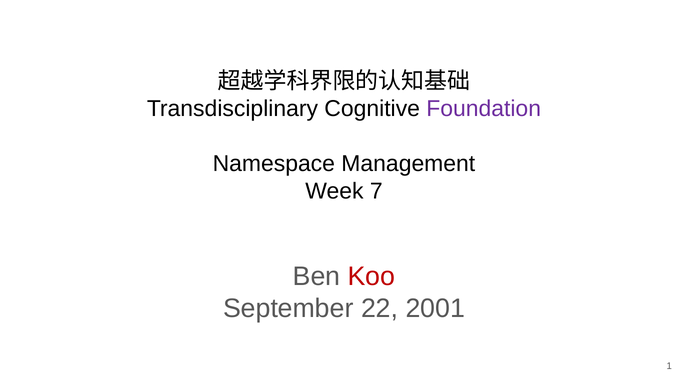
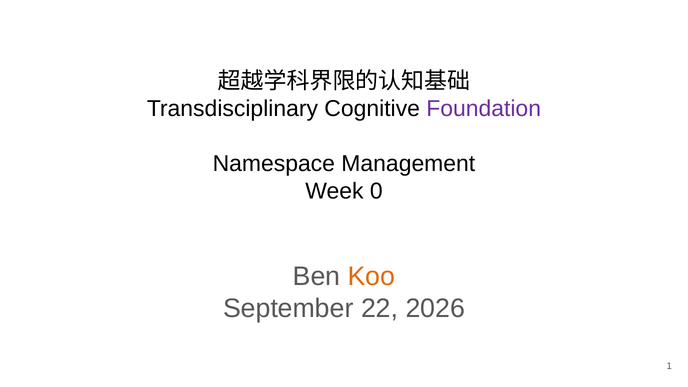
7: 7 -> 0 (376, 191)
Koo colour: red -> orange (371, 276)
2001: 2001 -> 2026 (435, 309)
